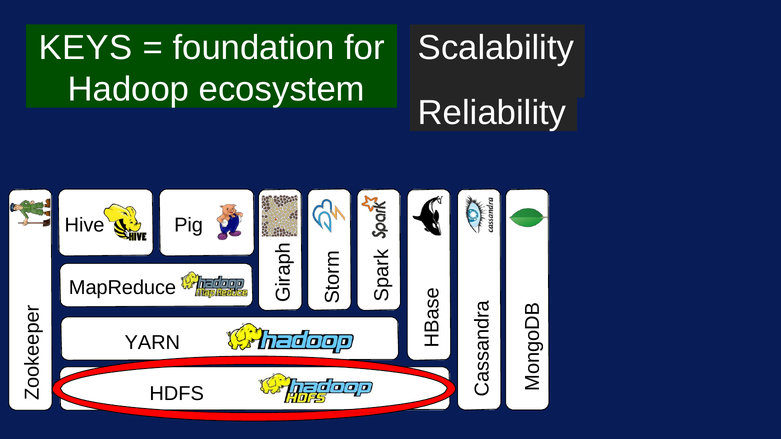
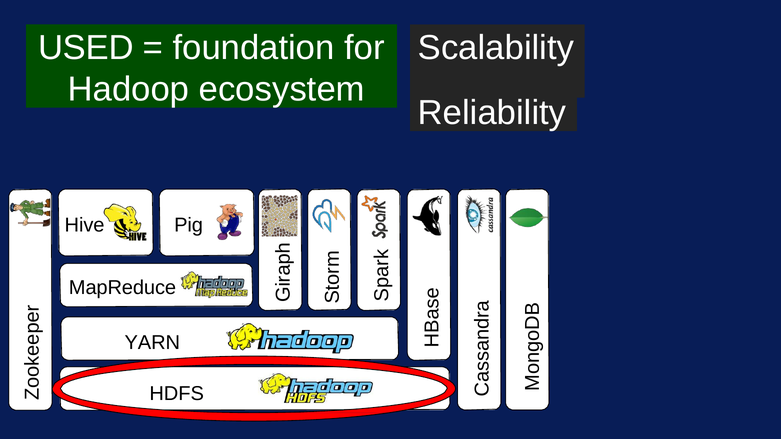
KEYS: KEYS -> USED (86, 48)
